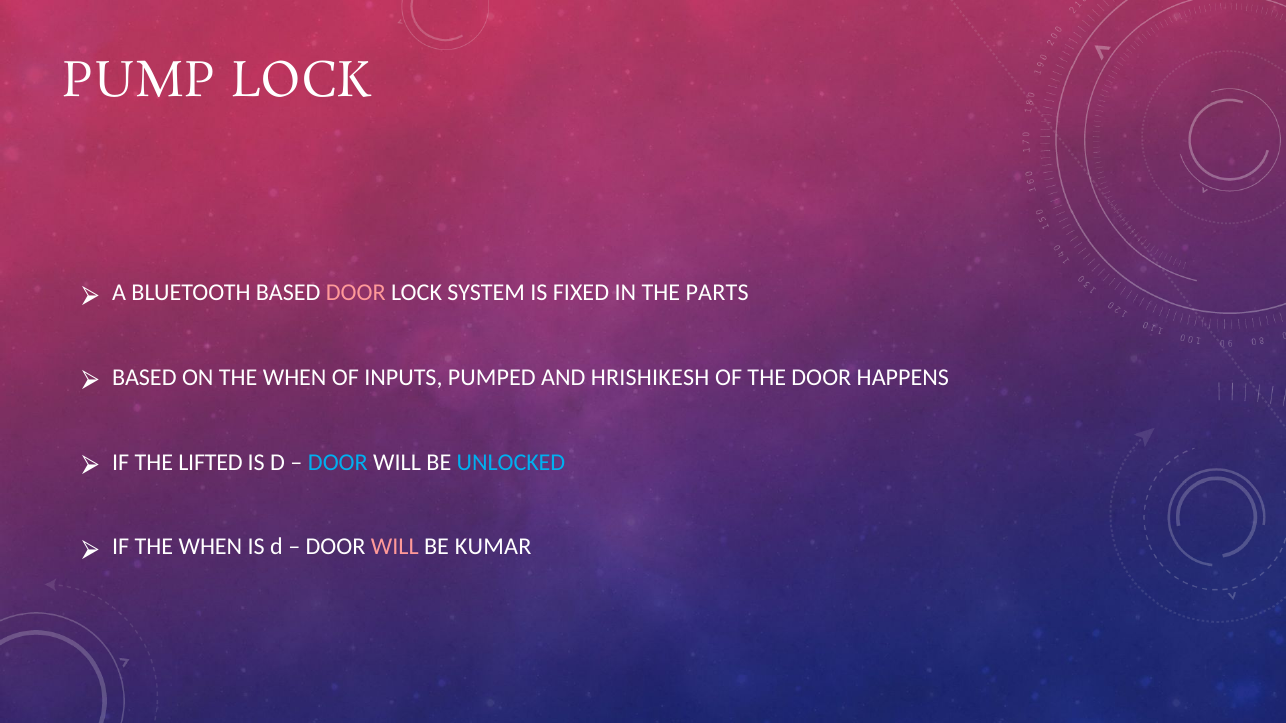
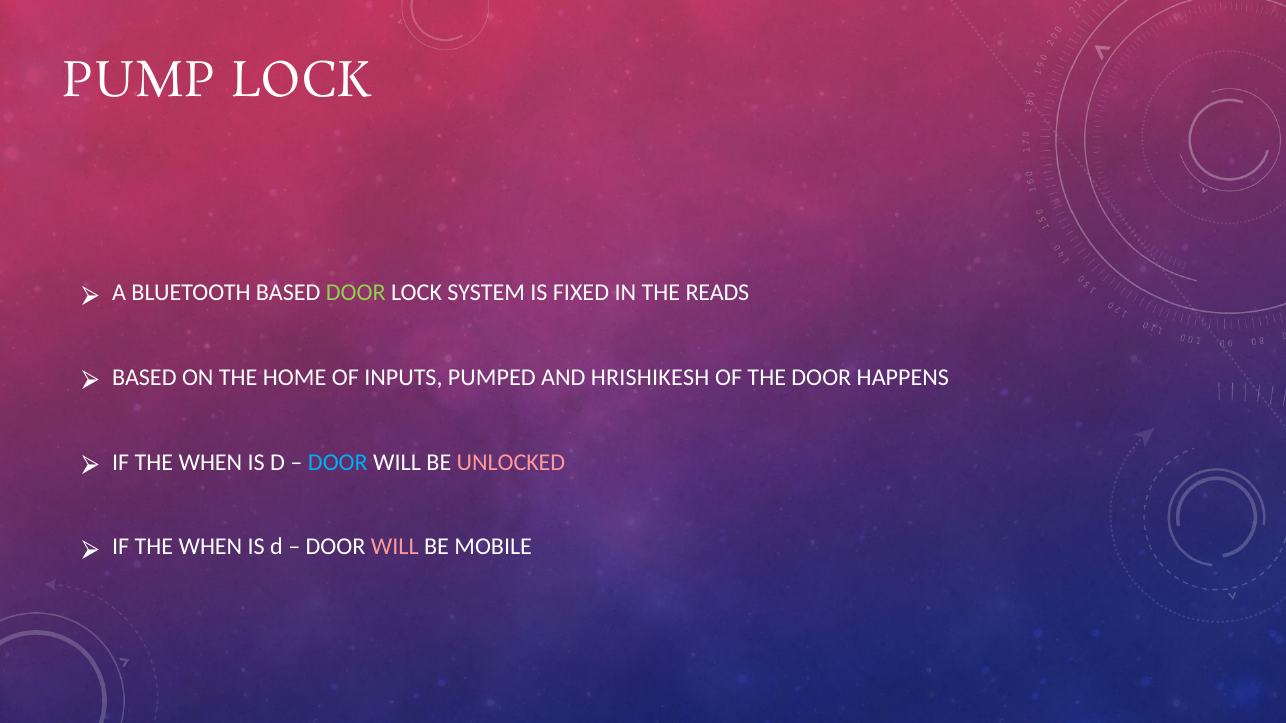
DOOR colour: pink -> light green (356, 293)
PARTS: PARTS -> READS (717, 293)
ON THE WHEN: WHEN -> HOME (295, 378)
LIFTED: LIFTED -> WHEN (210, 462)
UNLOCKED colour: light blue -> pink (511, 462)
KUMAR: KUMAR -> MOBILE (493, 547)
